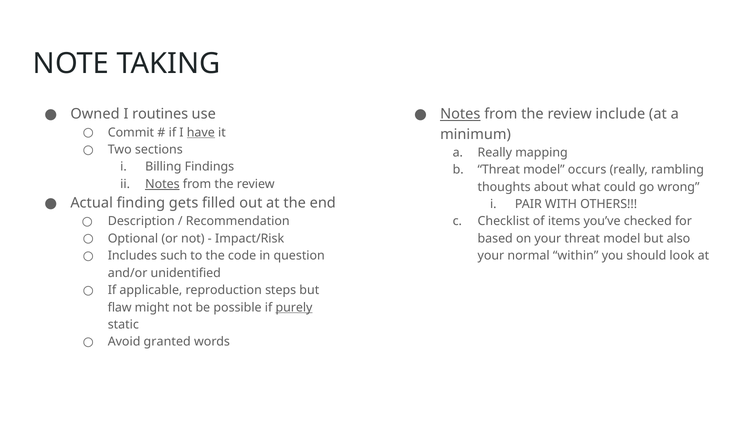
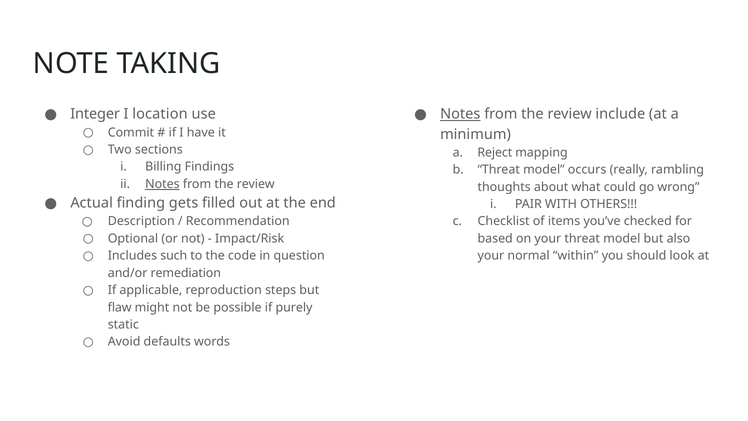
Owned: Owned -> Integer (95, 114)
routines: routines -> location (160, 114)
have underline: present -> none (201, 132)
a Really: Really -> Reject (495, 152)
unidentified: unidentified -> remediation (186, 273)
purely underline: present -> none (294, 307)
granted: granted -> defaults (167, 342)
